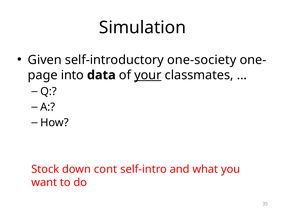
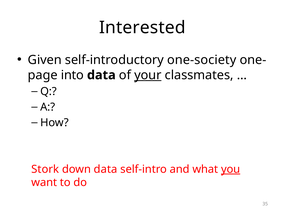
Simulation: Simulation -> Interested (142, 28)
Stock: Stock -> Stork (45, 169)
down cont: cont -> data (106, 169)
you underline: none -> present (231, 169)
